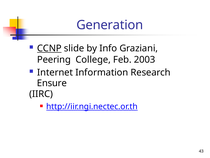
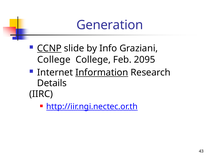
Peering: Peering -> College (54, 59)
2003: 2003 -> 2095 (145, 59)
Information underline: none -> present (102, 72)
Ensure: Ensure -> Details (52, 83)
